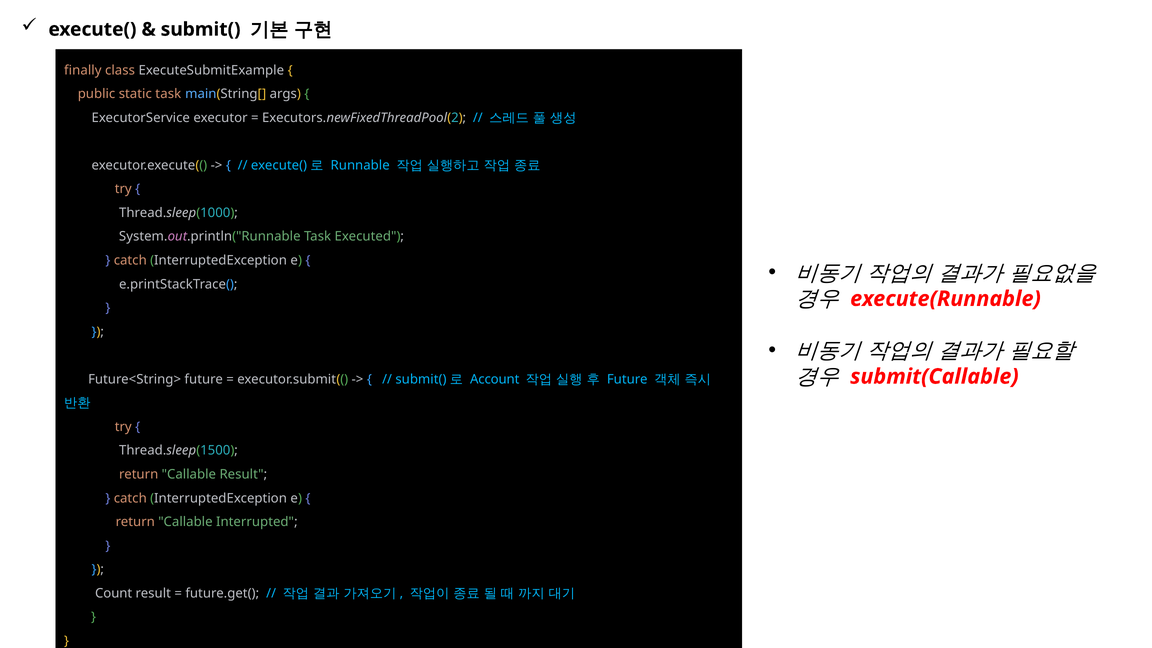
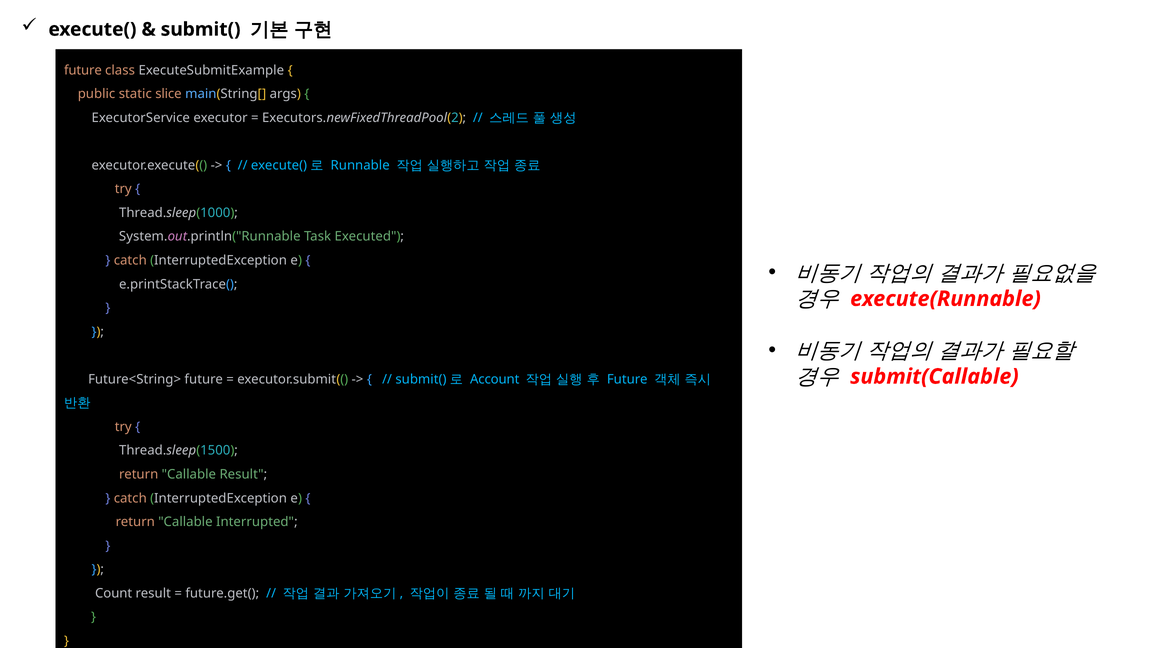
finally: finally -> future (83, 70)
static task: task -> slice (168, 94)
